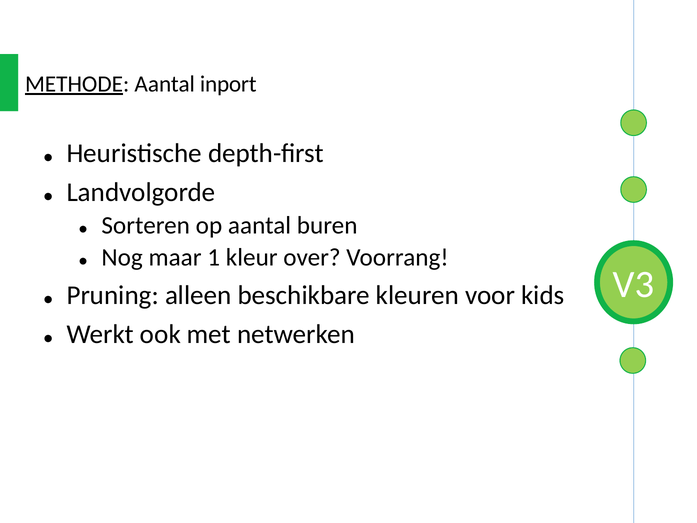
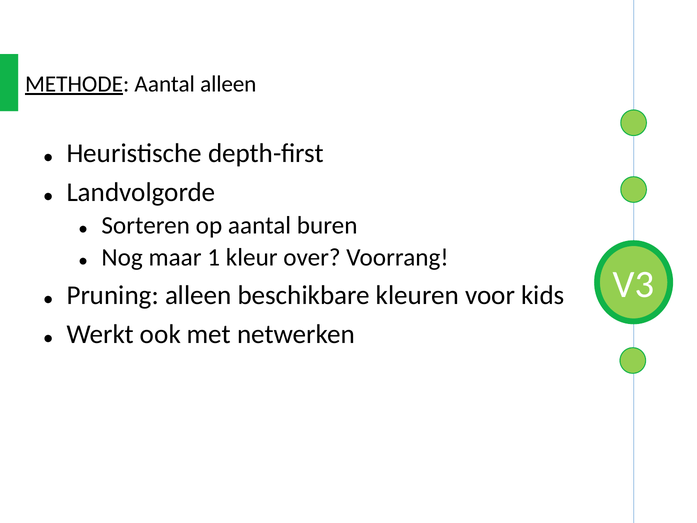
Aantal inport: inport -> alleen (228, 84)
